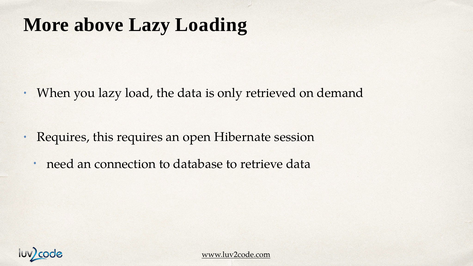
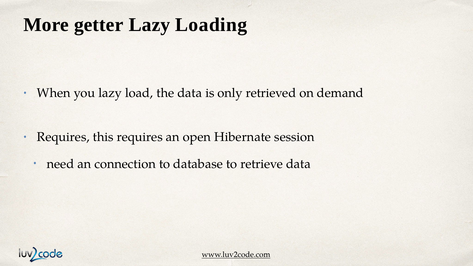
above: above -> getter (99, 25)
